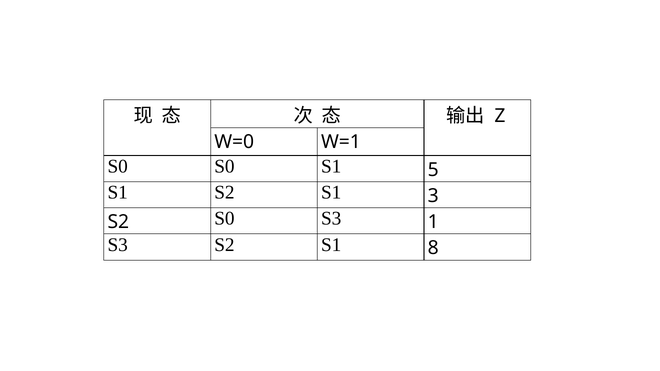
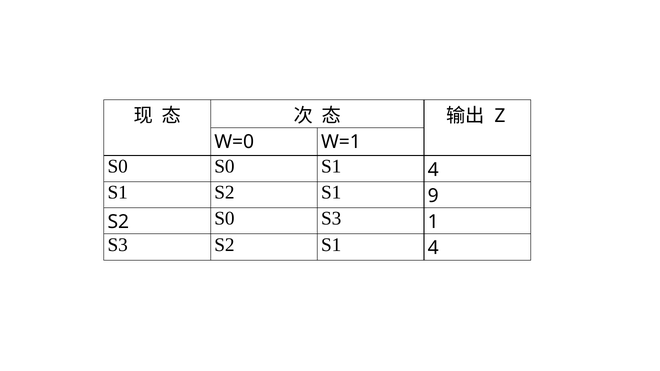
S0 S1 5: 5 -> 4 (433, 170)
3: 3 -> 9 (433, 196)
S2 S1 8: 8 -> 4 (433, 248)
